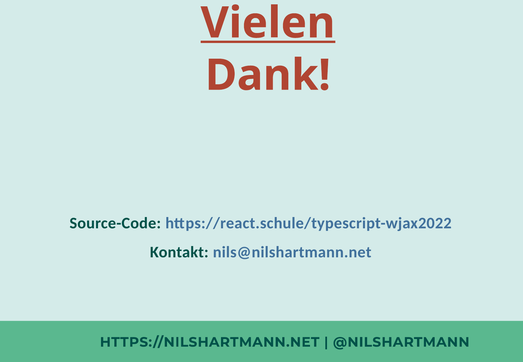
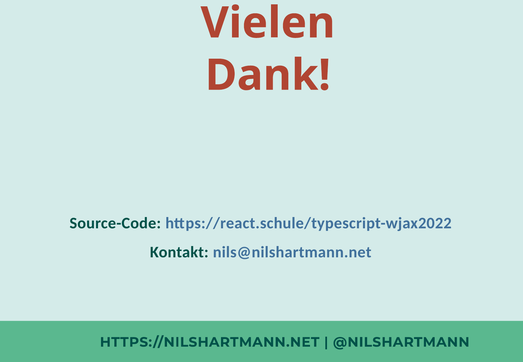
Vielen underline: present -> none (268, 23)
